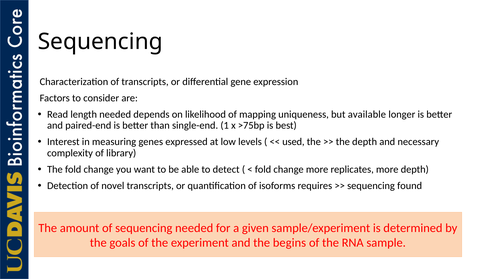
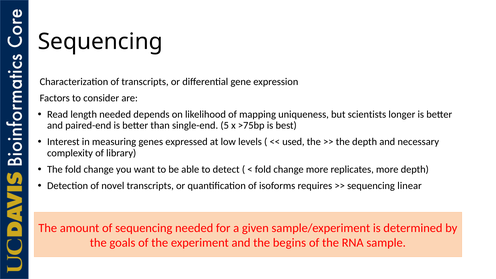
available: available -> scientists (367, 114)
1: 1 -> 5 (225, 126)
found: found -> linear (410, 186)
